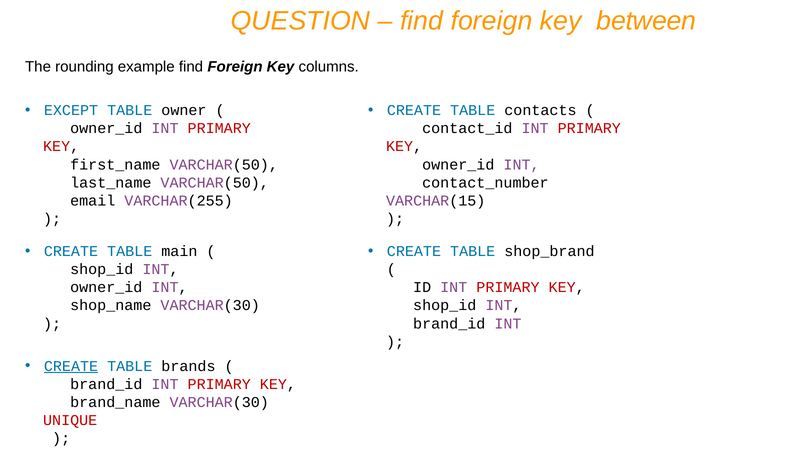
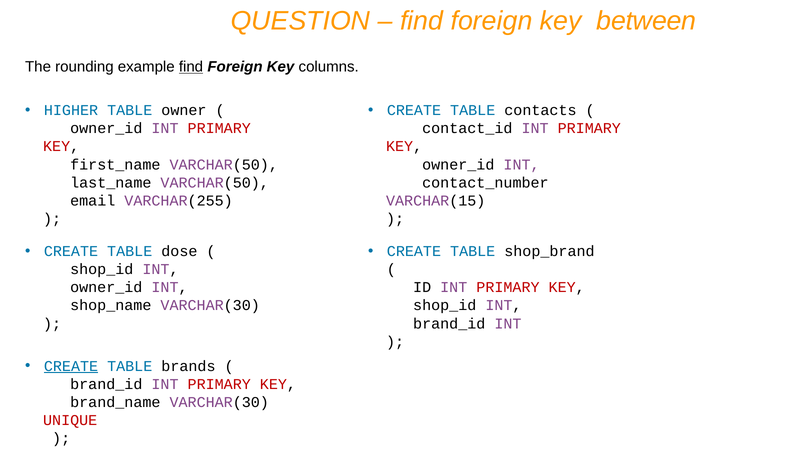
find underline: none -> present (191, 67)
EXCEPT: EXCEPT -> HIGHER (71, 111)
main: main -> dose (179, 252)
